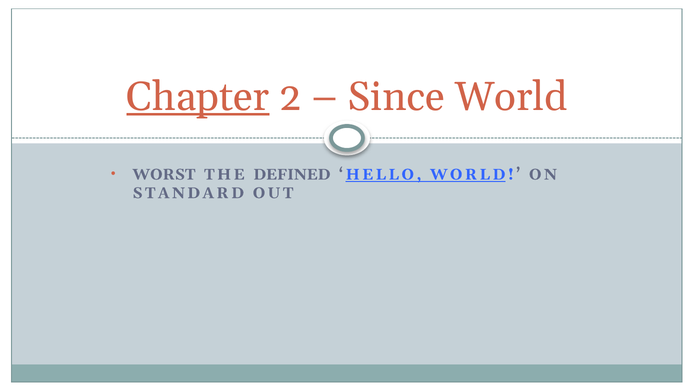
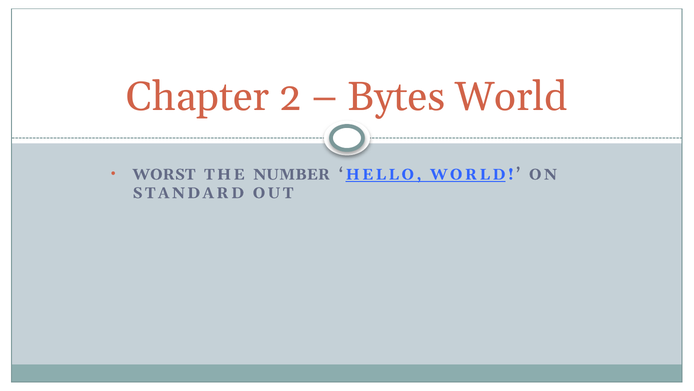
Chapter underline: present -> none (198, 97)
Since: Since -> Bytes (396, 97)
DEFINED: DEFINED -> NUMBER (292, 174)
